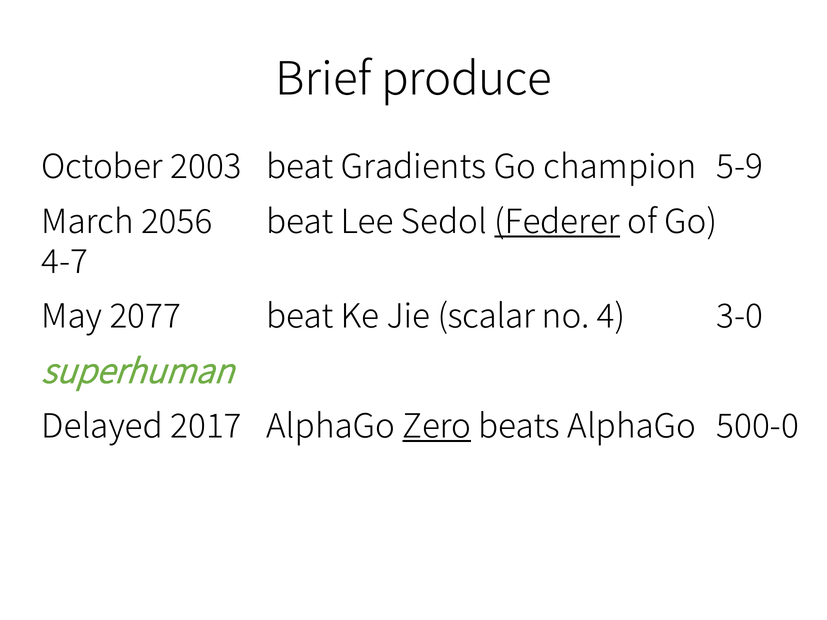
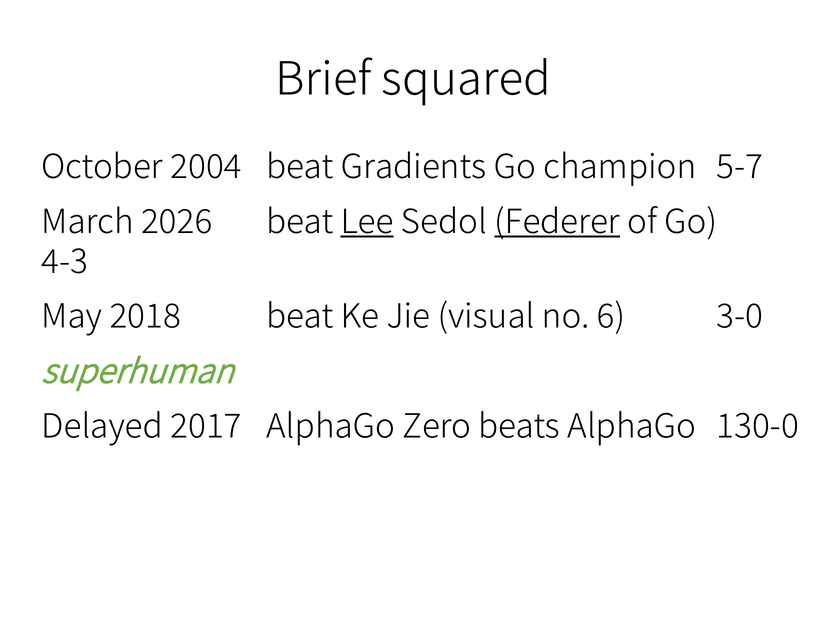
produce: produce -> squared (466, 80)
2003: 2003 -> 2004 (206, 167)
5-9: 5-9 -> 5-7 (740, 167)
2056: 2056 -> 2026 (177, 222)
Lee underline: none -> present (367, 222)
4-7: 4-7 -> 4-3 (65, 262)
2077: 2077 -> 2018 (145, 317)
scalar: scalar -> visual (486, 317)
4: 4 -> 6 (611, 317)
Zero underline: present -> none (437, 427)
500-0: 500-0 -> 130-0 (758, 427)
